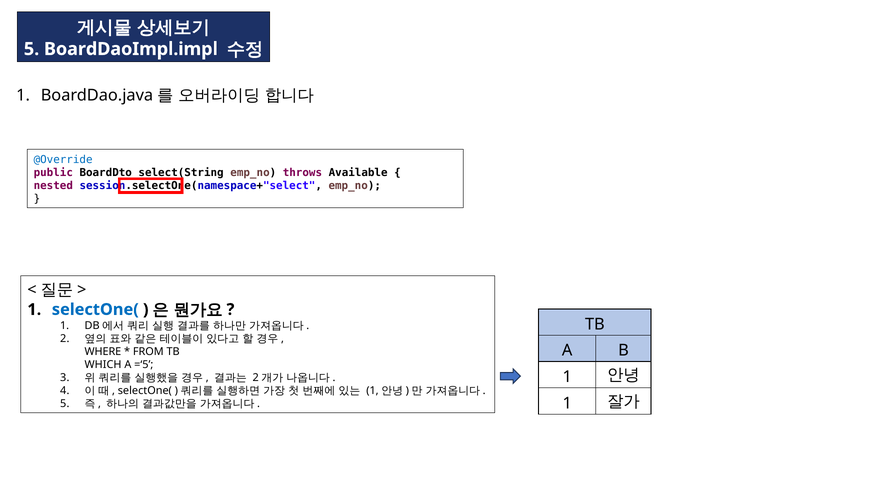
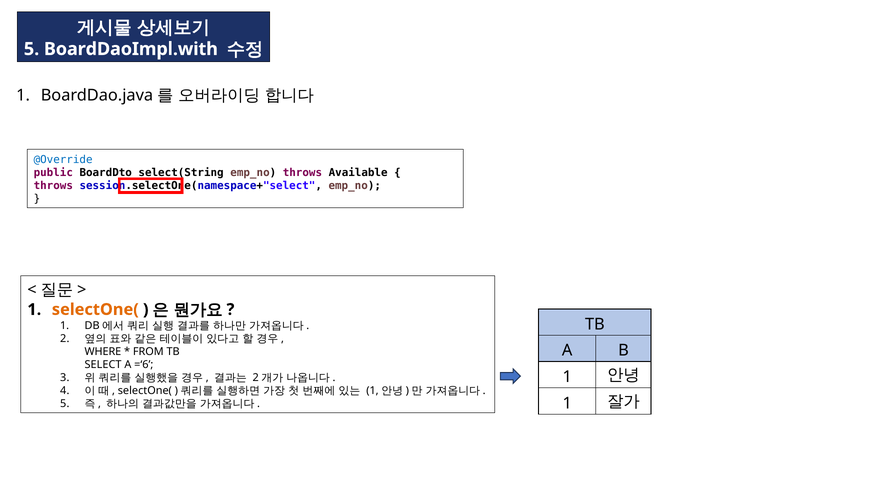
BoardDaoImpl.impl: BoardDaoImpl.impl -> BoardDaoImpl.with (131, 49)
nested: nested -> throws (53, 186)
selectOne( colour: blue -> orange (95, 310)
WHICH: WHICH -> SELECT (103, 365)
=‘5: =‘5 -> =‘6 (144, 365)
